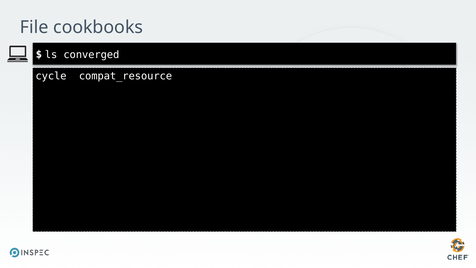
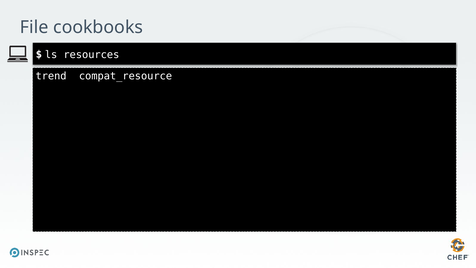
converged: converged -> resources (91, 55)
cycle: cycle -> trend (51, 76)
